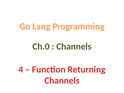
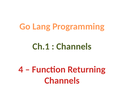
Ch.0: Ch.0 -> Ch.1 (41, 46)
